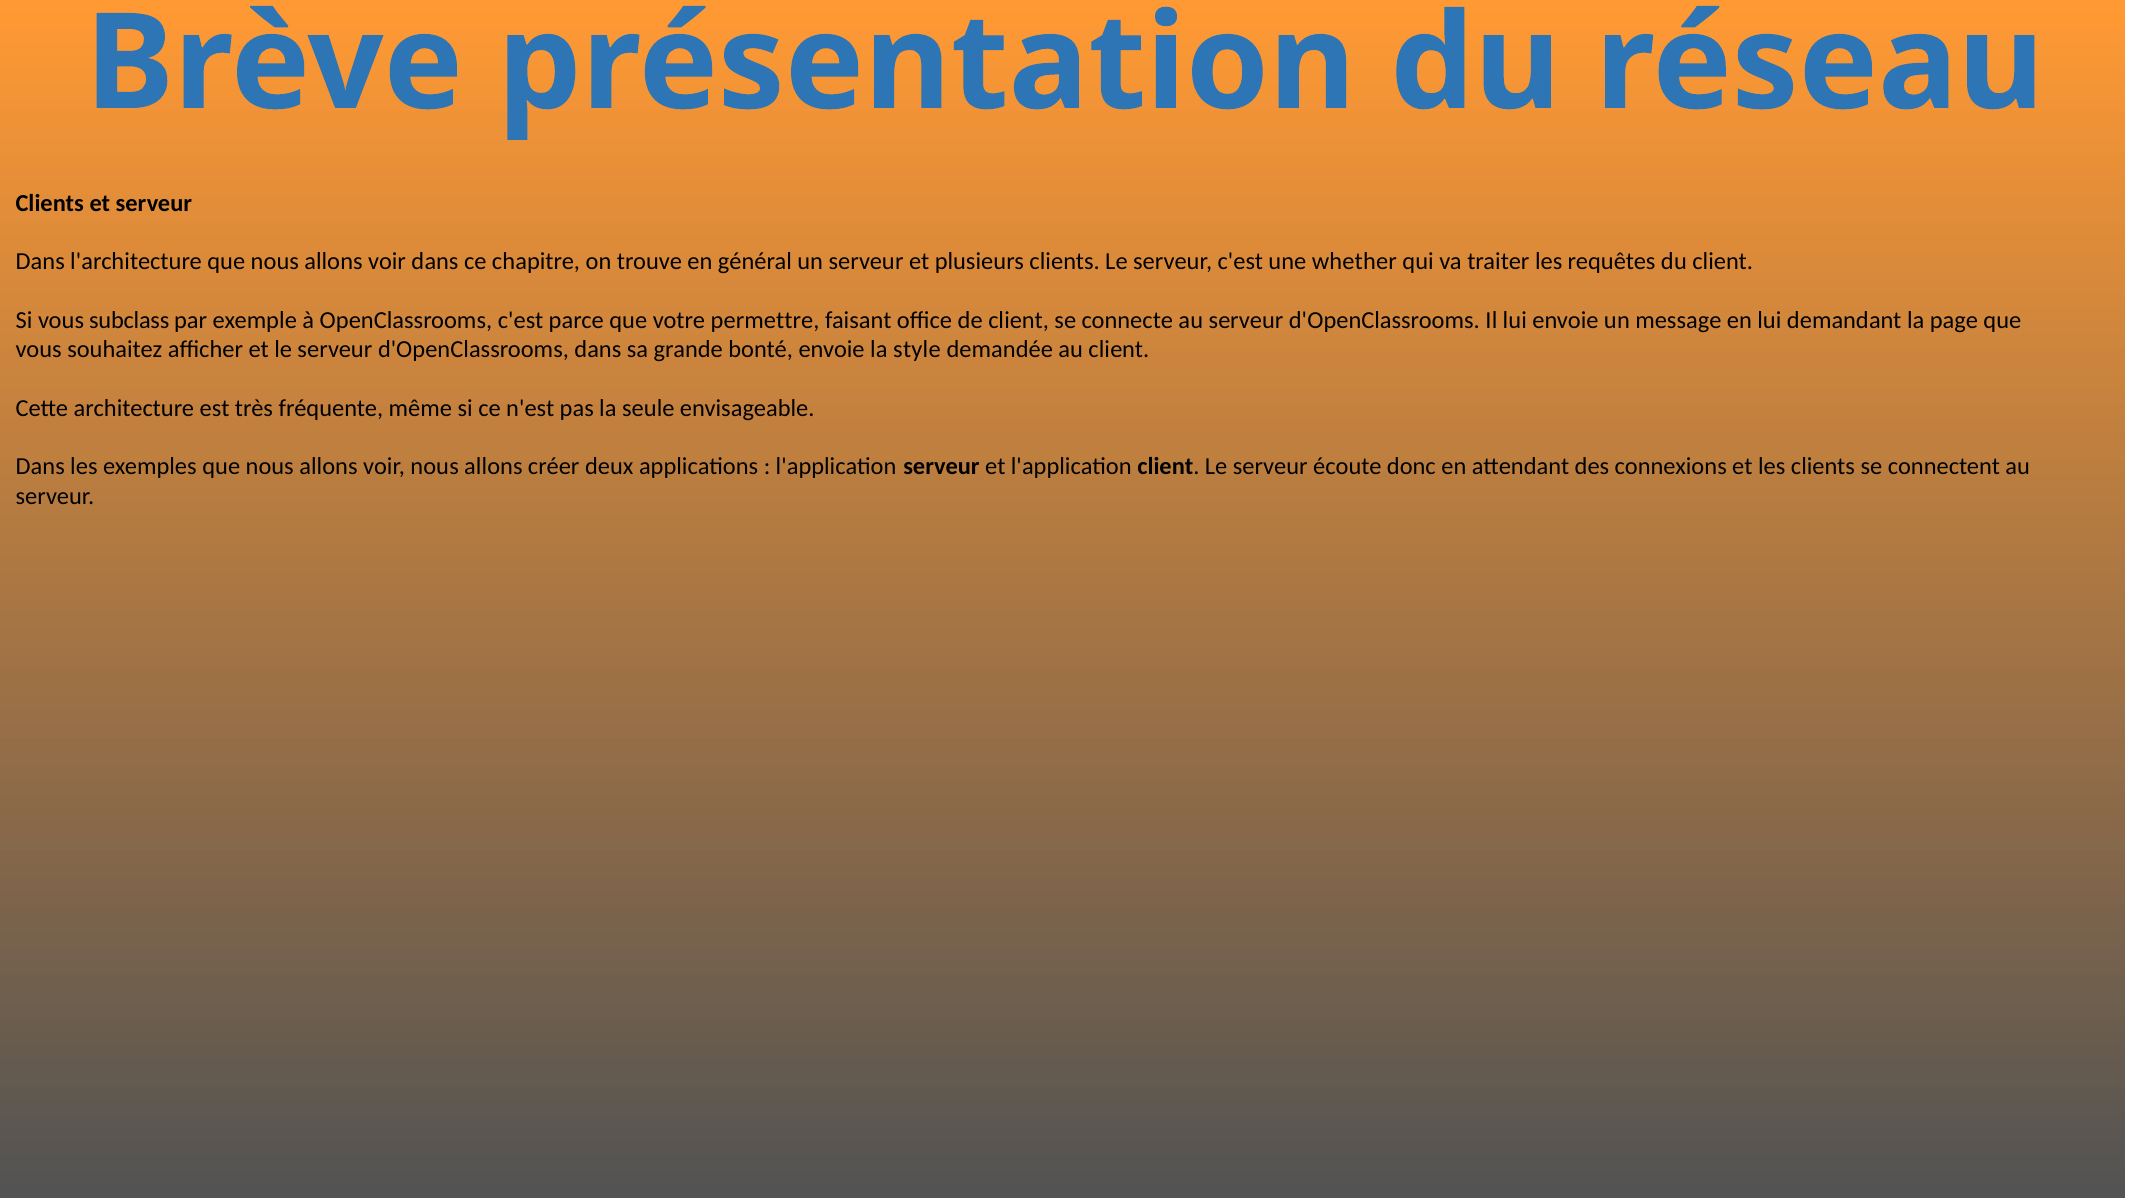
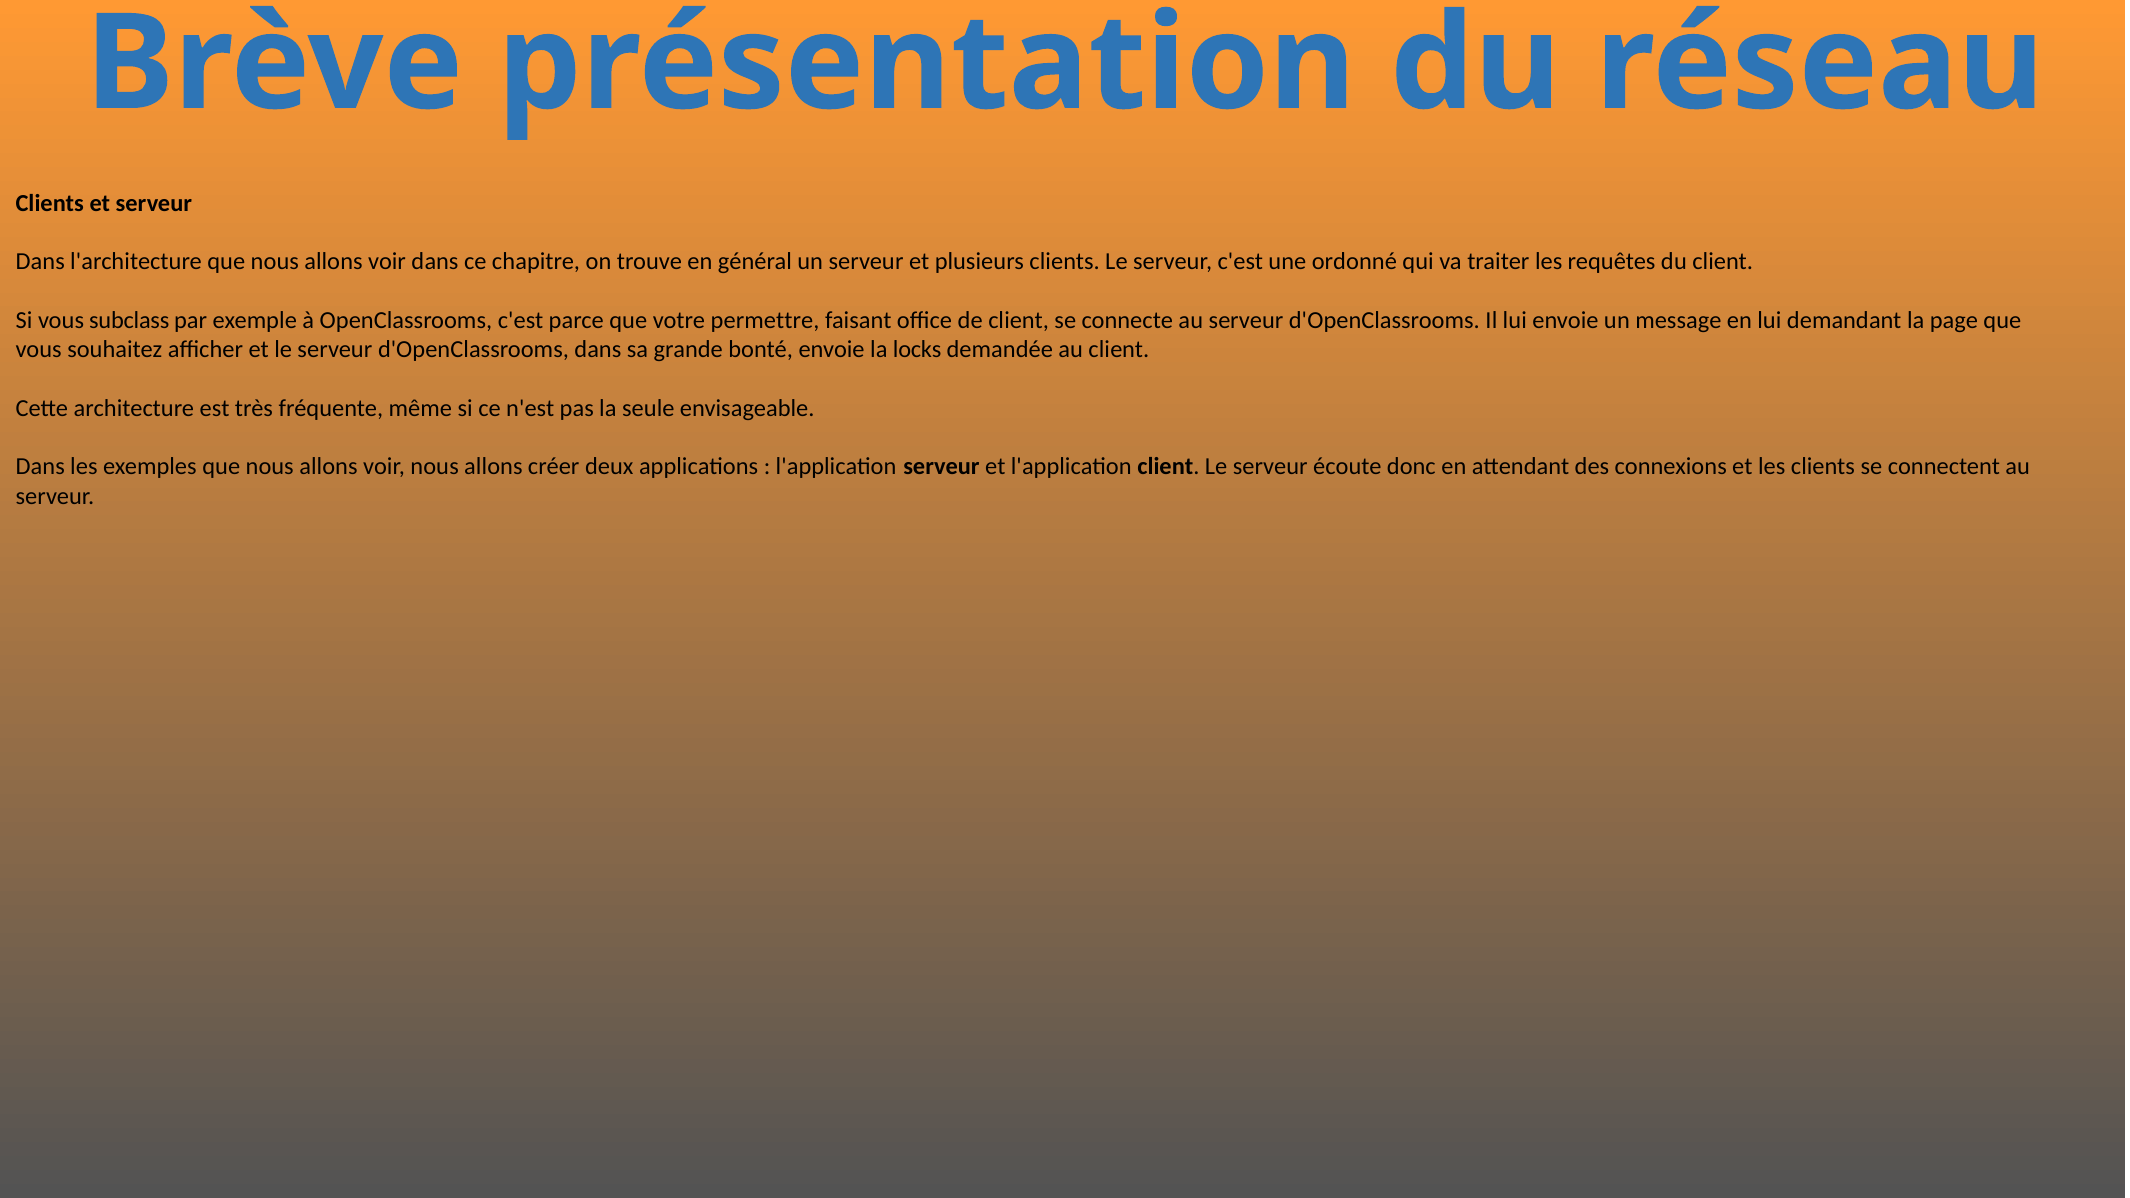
whether: whether -> ordonné (1354, 262)
style: style -> locks (917, 350)
